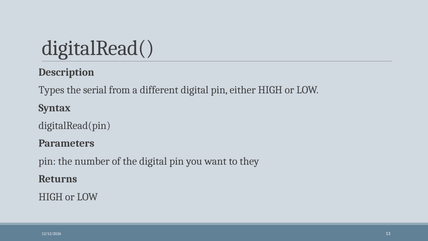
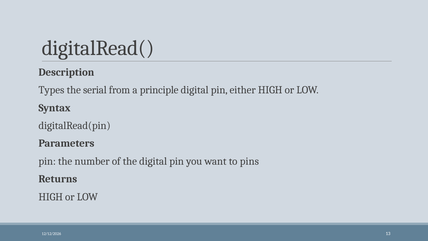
different: different -> principle (159, 90)
they: they -> pins (249, 161)
